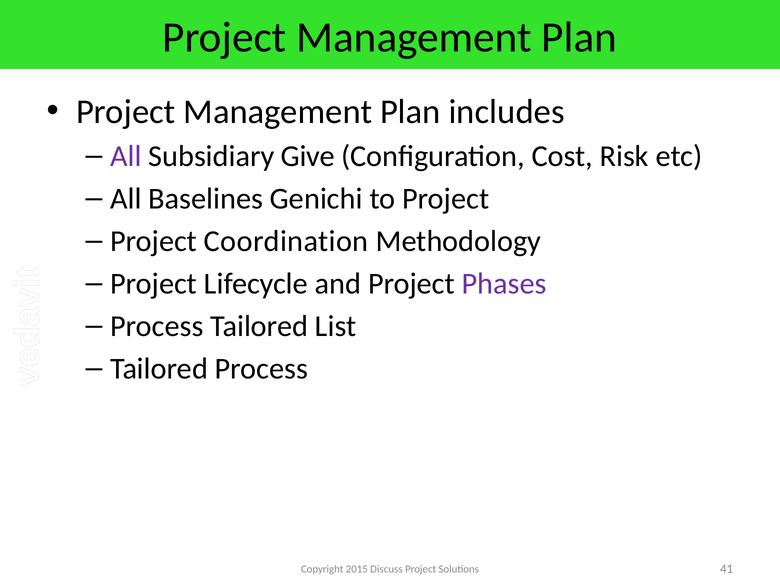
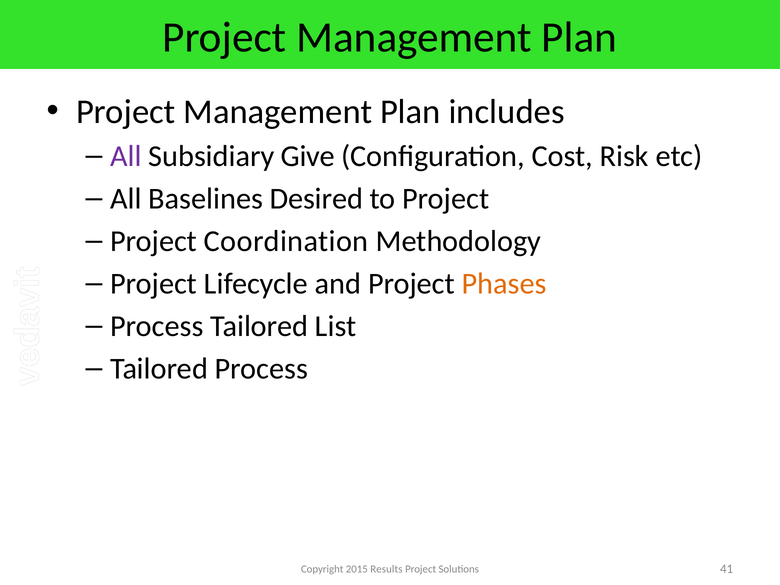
Genichi: Genichi -> Desired (316, 199)
Phases colour: purple -> orange (504, 284)
Discuss: Discuss -> Results (386, 569)
